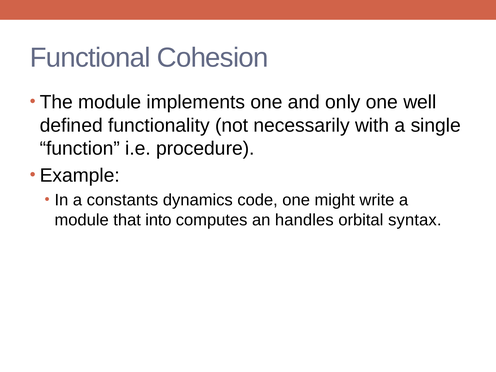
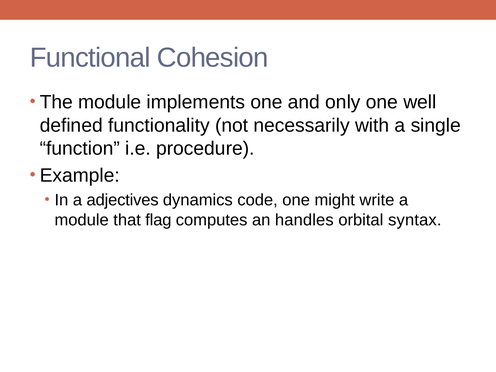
constants: constants -> adjectives (123, 200)
into: into -> flag (158, 220)
